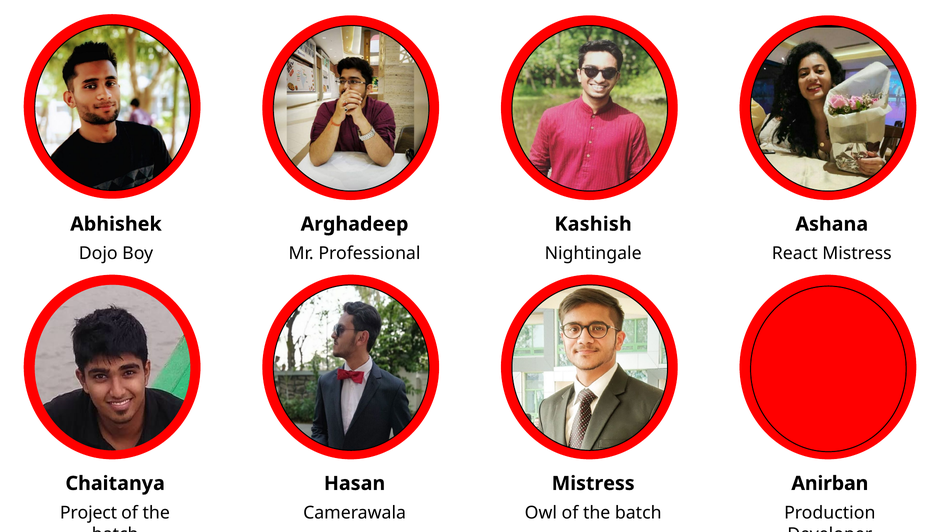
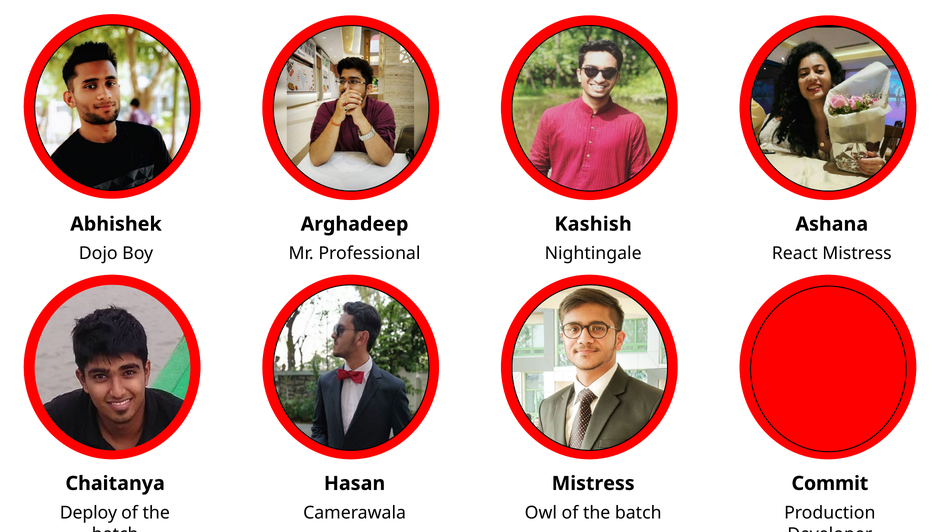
Anirban: Anirban -> Commit (830, 483)
Project: Project -> Deploy (88, 512)
